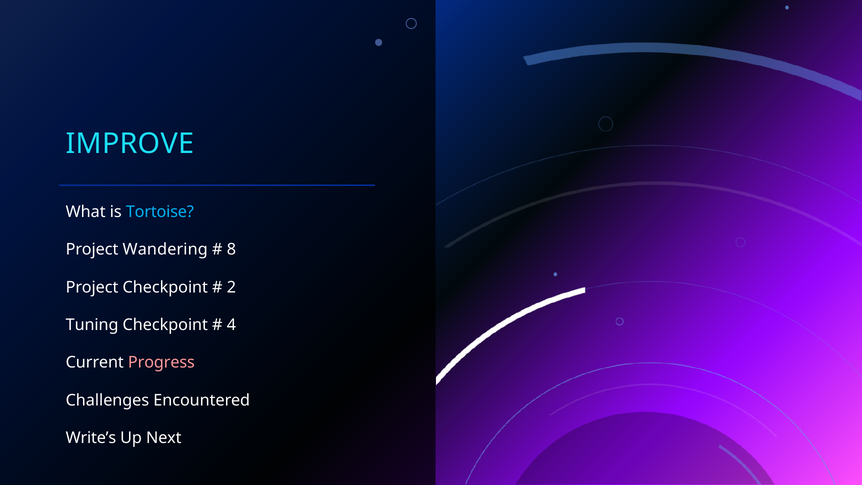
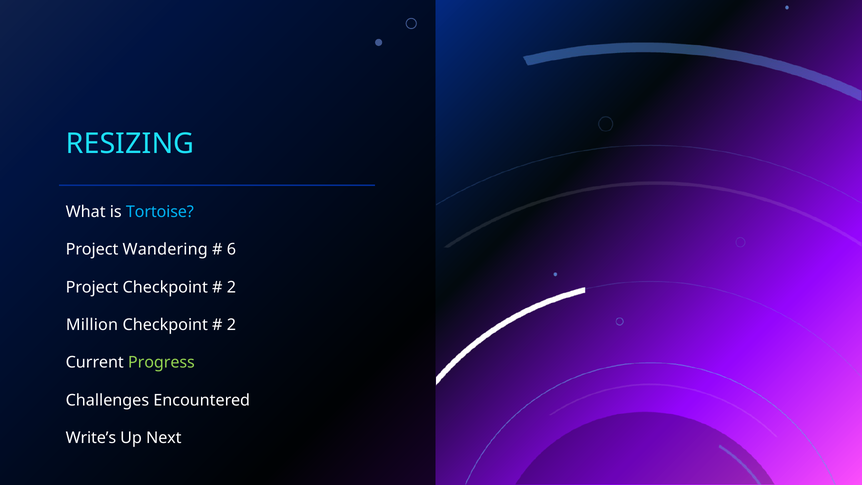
IMPROVE: IMPROVE -> RESIZING (130, 144)
8: 8 -> 6 (231, 250)
Tuning: Tuning -> Million (92, 325)
4: 4 -> 2 (231, 325)
Progress colour: pink -> light green (161, 362)
